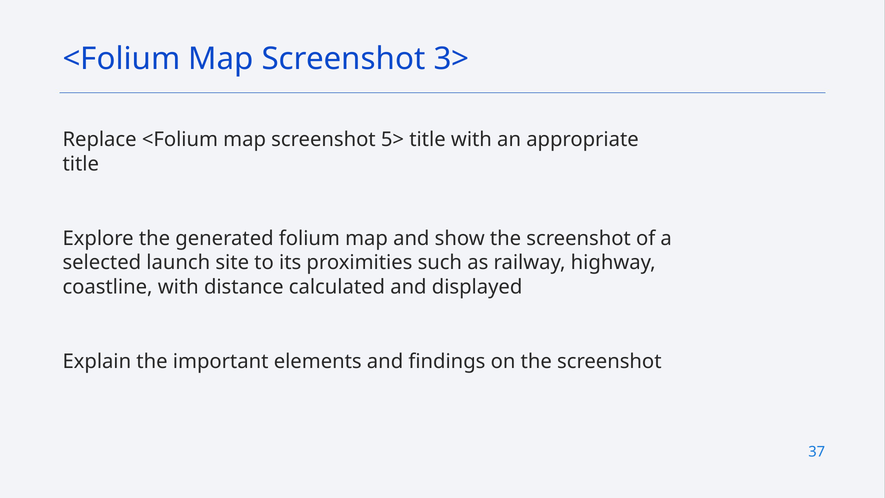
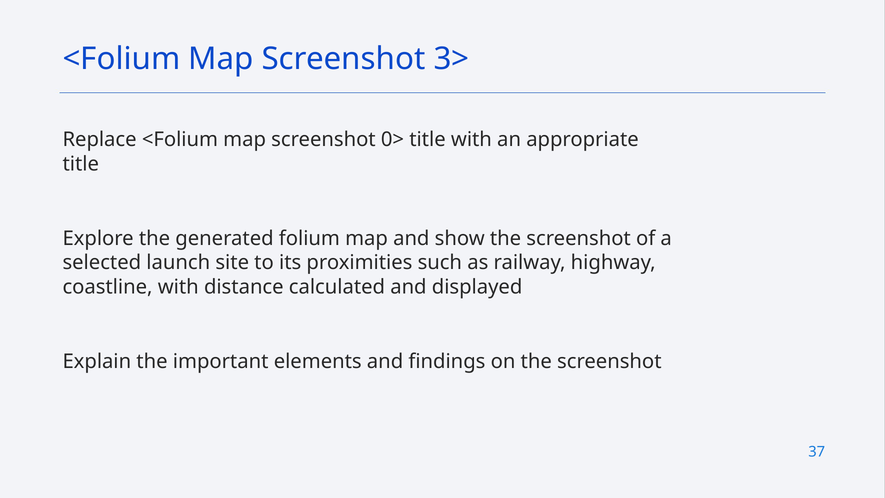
5>: 5> -> 0> (392, 140)
